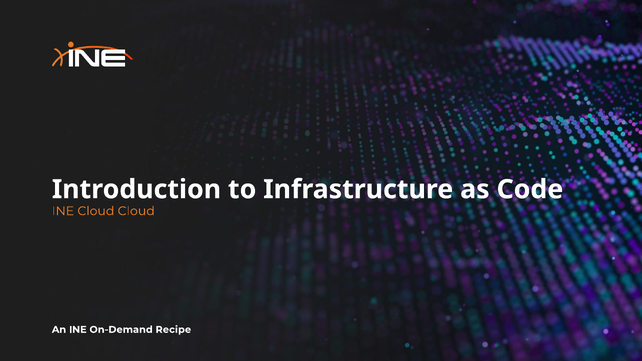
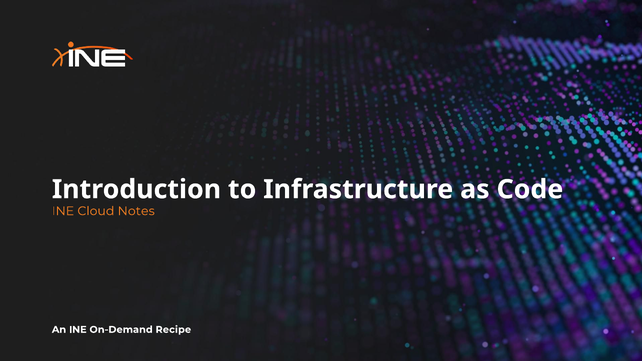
Cloud Cloud: Cloud -> Notes (136, 211)
